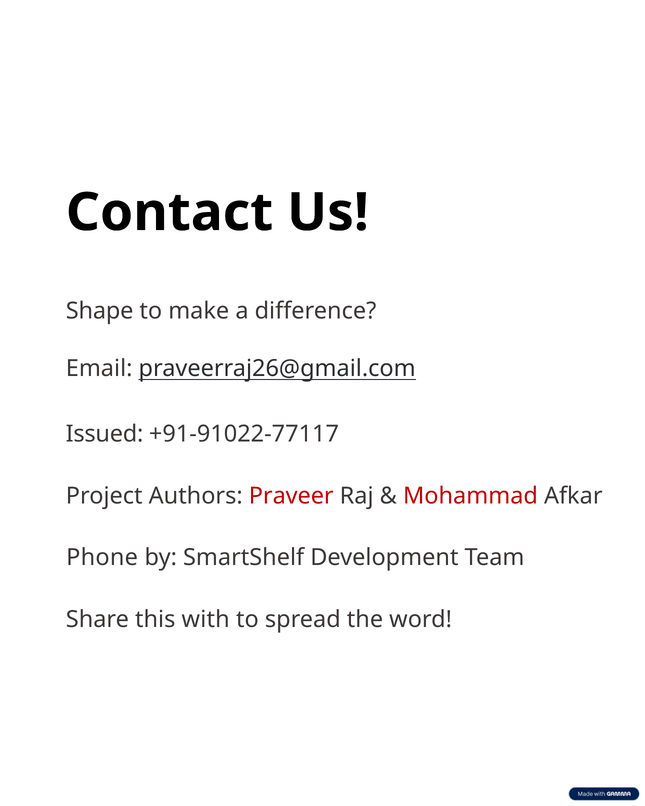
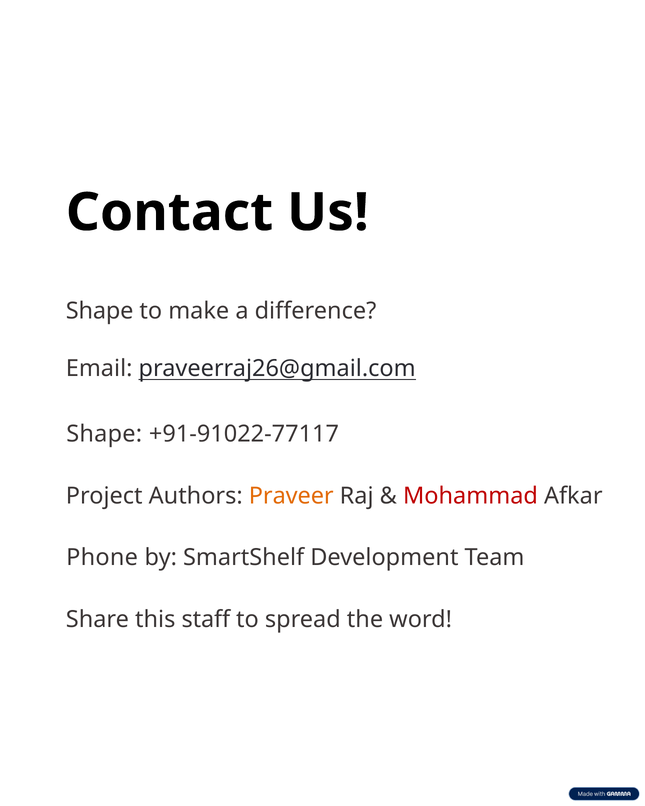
Issued: Issued -> Shape (104, 434)
Praveer colour: red -> orange (291, 496)
with: with -> staff (206, 620)
